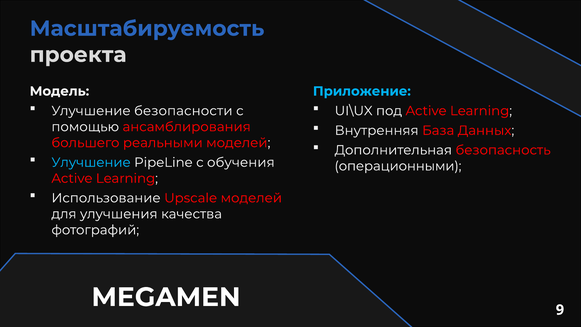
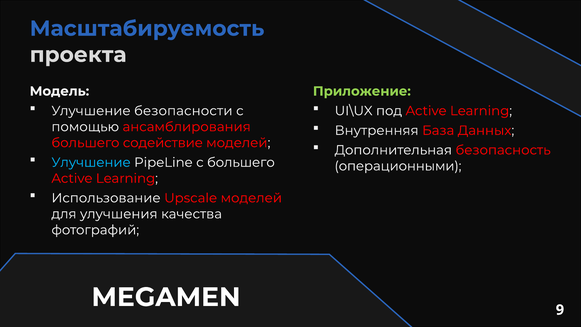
Приложение colour: light blue -> light green (362, 91)
реальными: реальными -> содействие (163, 143)
с обучения: обучения -> большего (241, 162)
